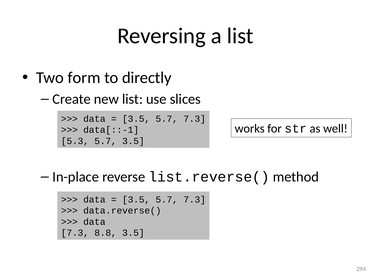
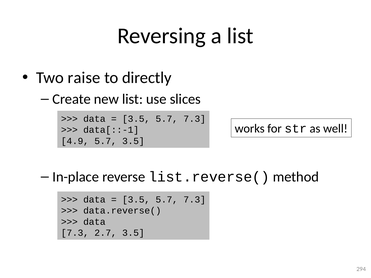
form: form -> raise (84, 78)
5.3: 5.3 -> 4.9 (75, 141)
8.8: 8.8 -> 2.7 (106, 233)
